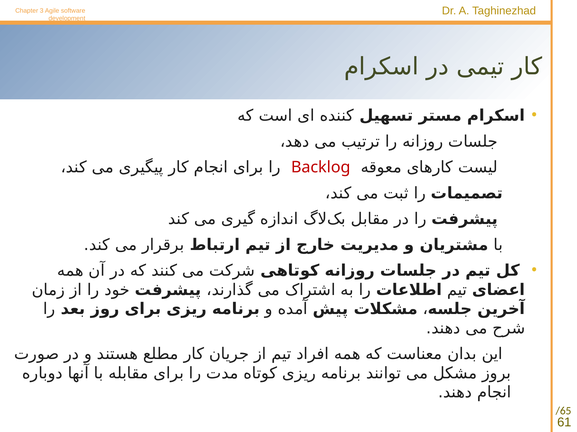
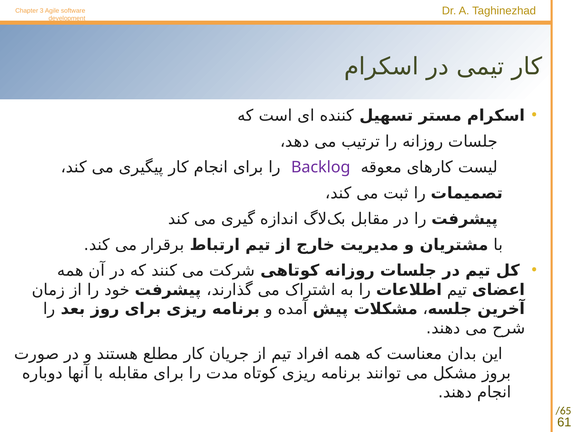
Backlog colour: red -> purple (321, 168)
